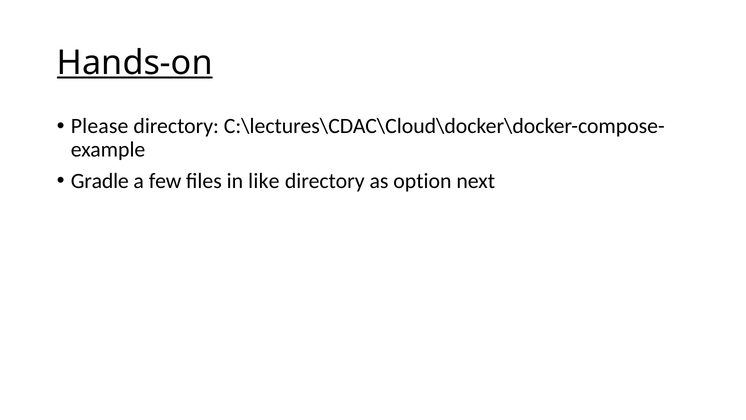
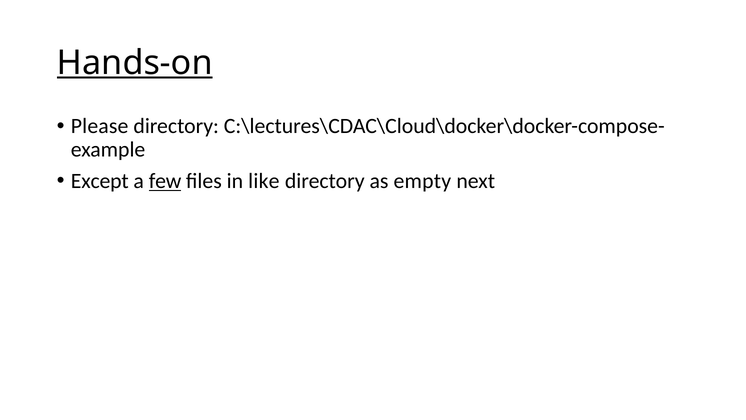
Gradle: Gradle -> Except (100, 181)
few underline: none -> present (165, 181)
option: option -> empty (422, 181)
